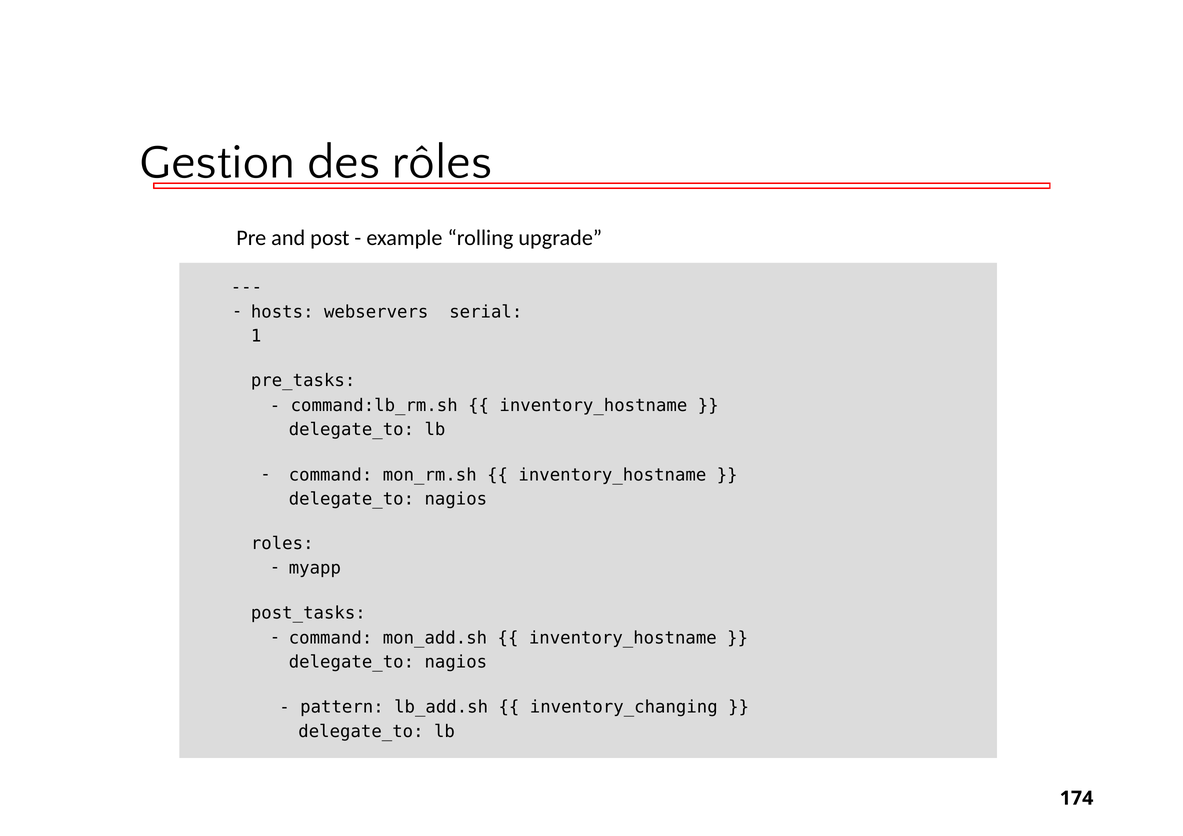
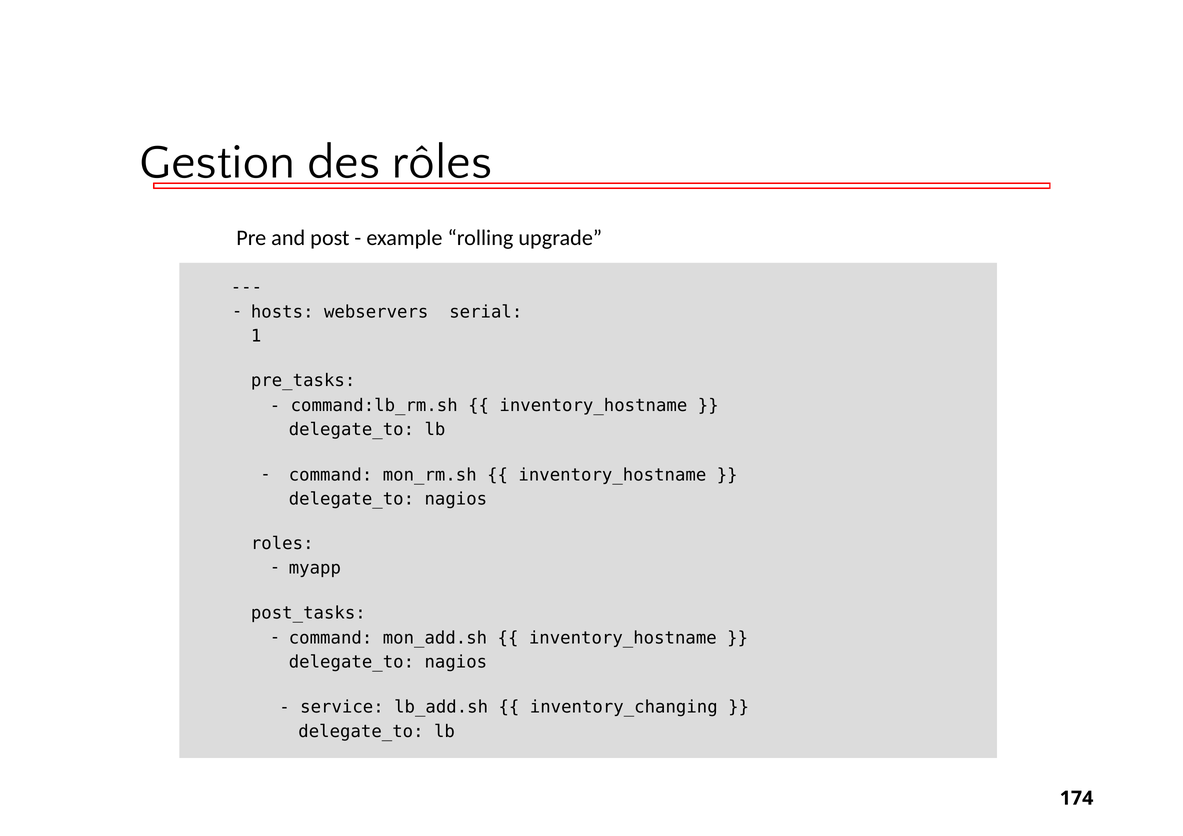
pattern: pattern -> service (342, 707)
